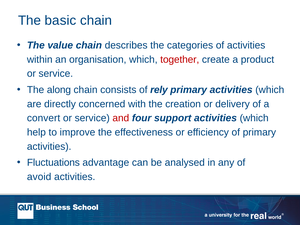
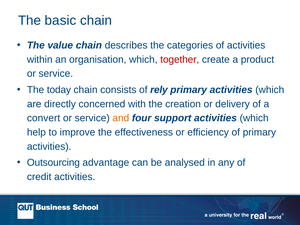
along: along -> today (59, 90)
and colour: red -> orange (121, 118)
Fluctuations: Fluctuations -> Outsourcing (53, 163)
avoid: avoid -> credit (39, 177)
